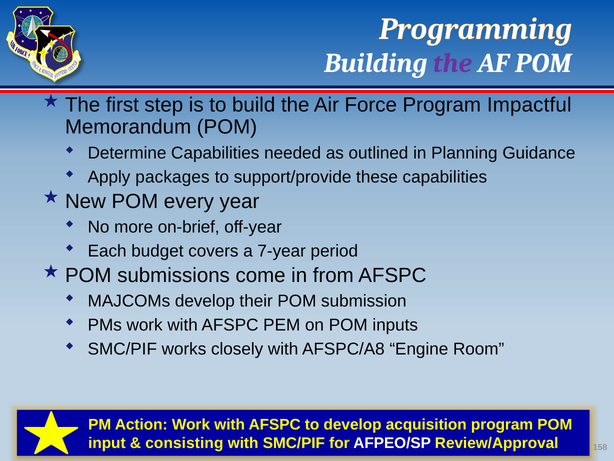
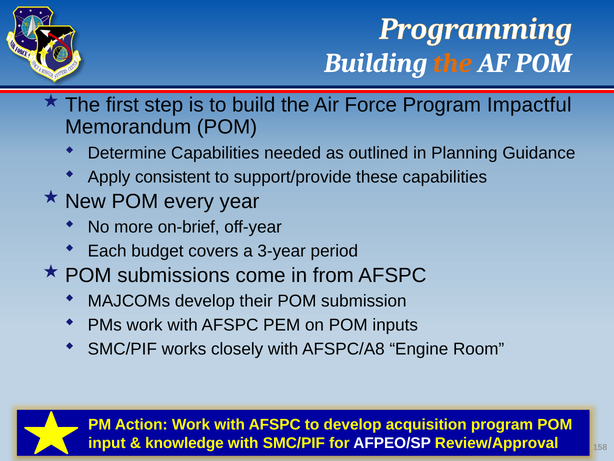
the colour: purple -> orange (453, 63)
packages: packages -> consistent (173, 177)
7-year: 7-year -> 3-year (282, 251)
consisting: consisting -> knowledge (184, 443)
